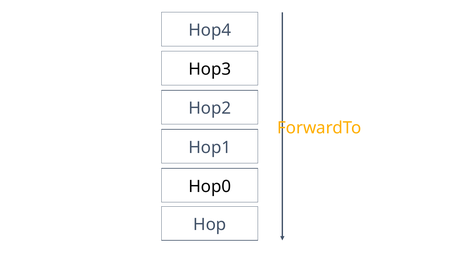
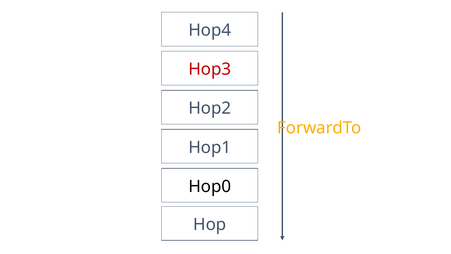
Hop3 colour: black -> red (210, 69)
